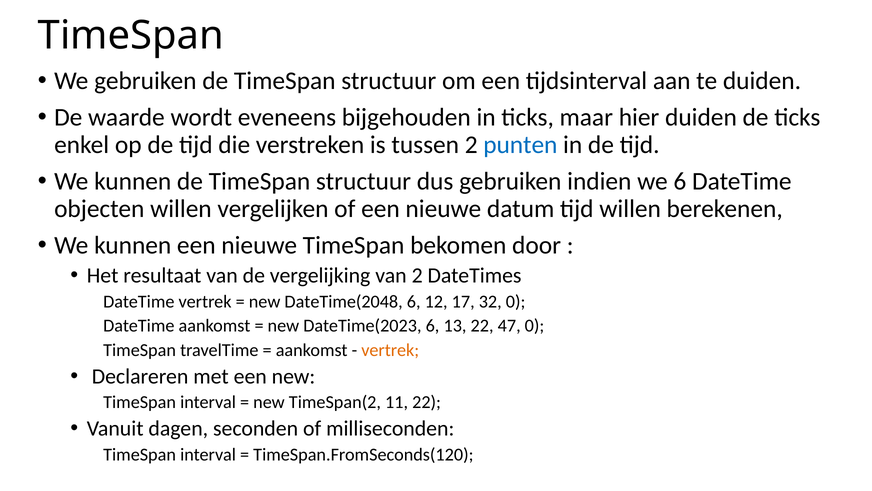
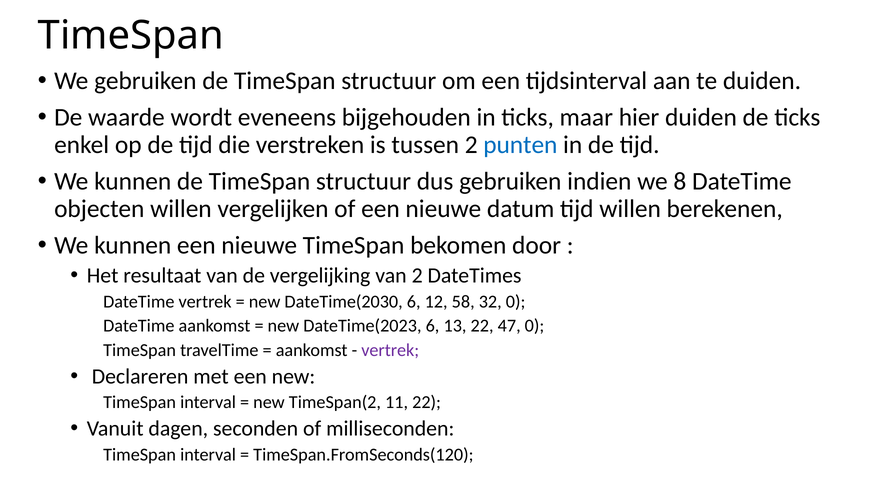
we 6: 6 -> 8 (680, 181)
DateTime(2048: DateTime(2048 -> DateTime(2030 (344, 301)
17: 17 -> 58 (463, 301)
vertrek colour: orange -> purple (390, 350)
